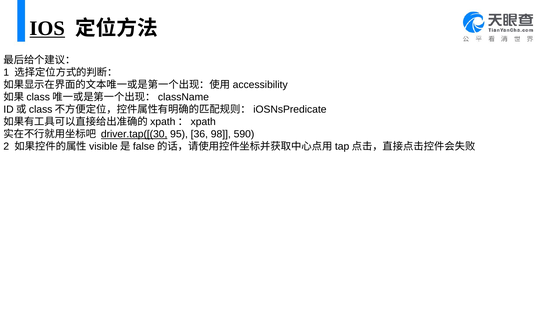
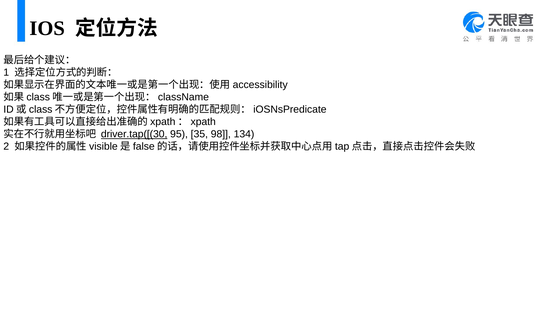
IOS underline: present -> none (47, 28)
36: 36 -> 35 (199, 134)
590: 590 -> 134 (244, 134)
